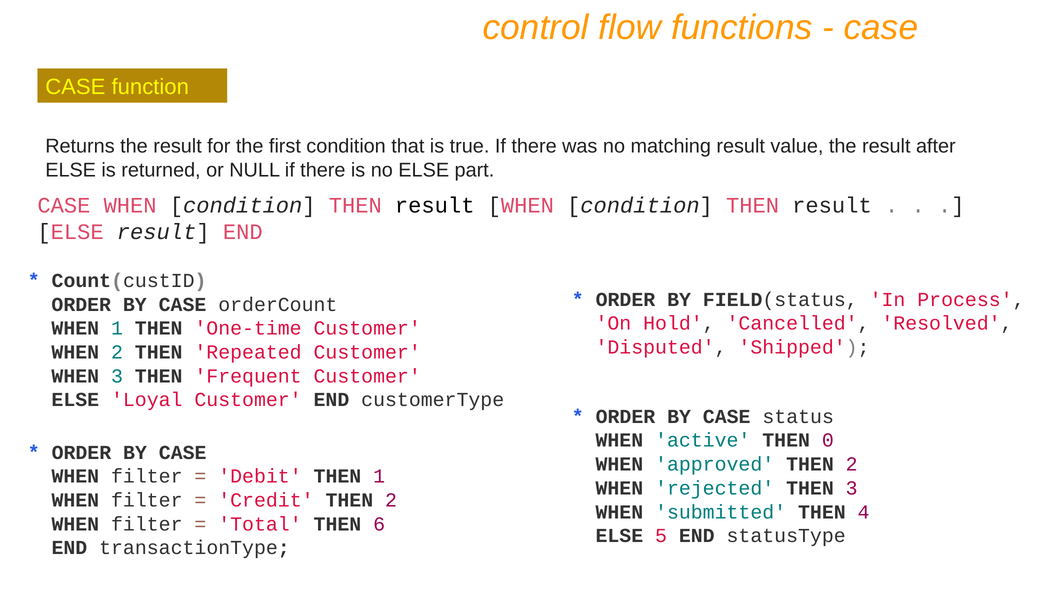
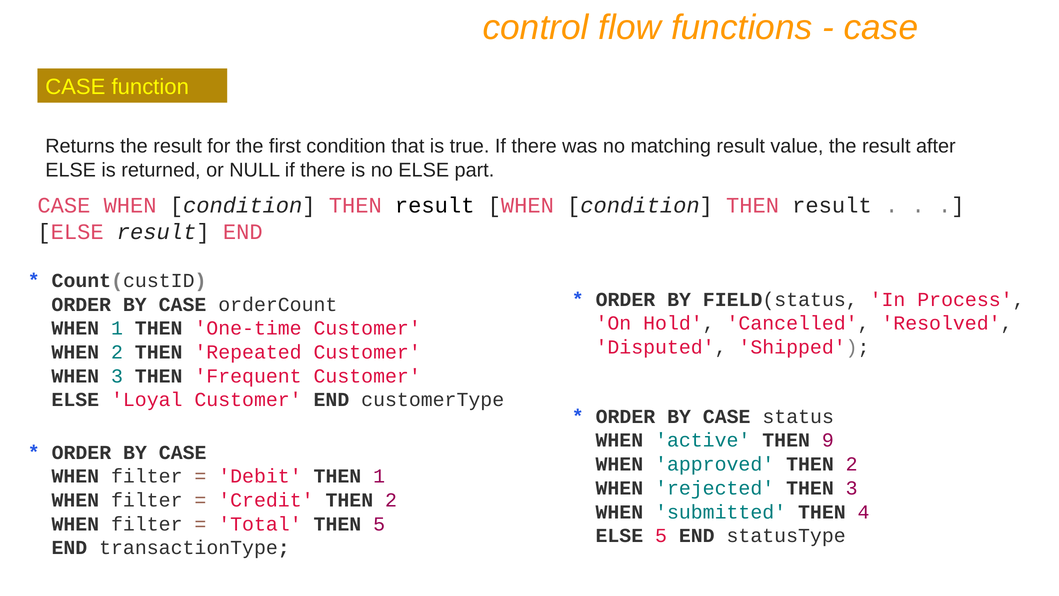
0: 0 -> 9 (828, 440)
THEN 6: 6 -> 5 (379, 524)
